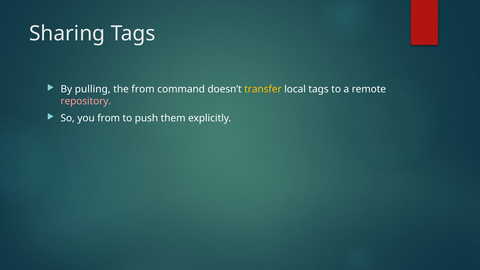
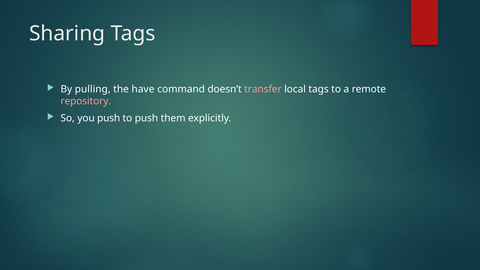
the from: from -> have (143, 89)
transfer colour: yellow -> pink (263, 89)
you from: from -> push (109, 118)
